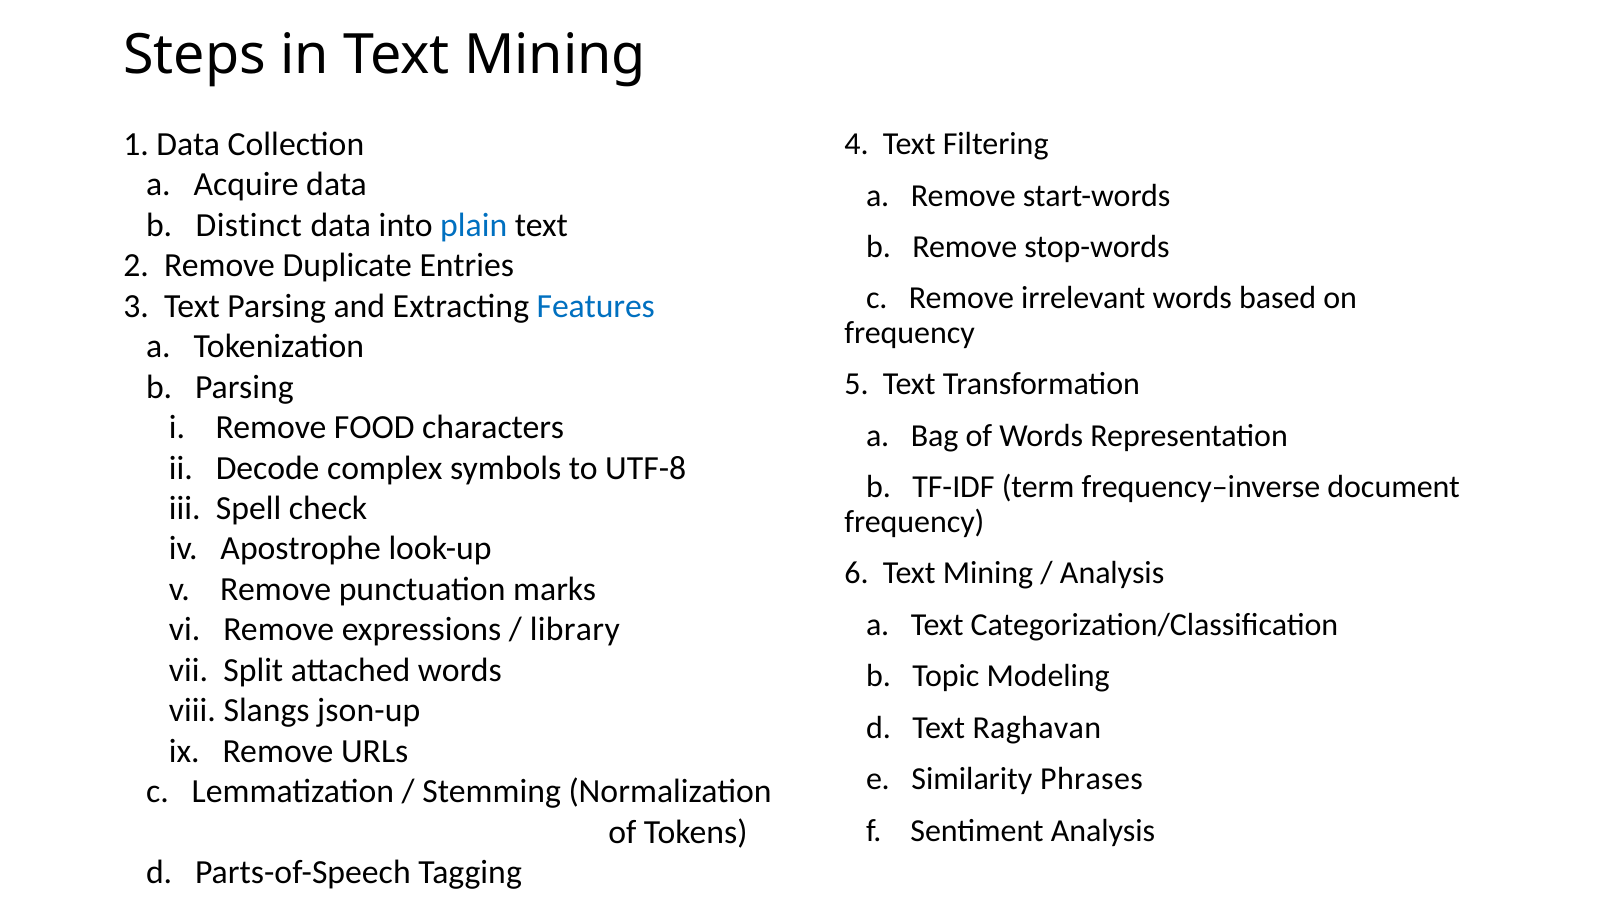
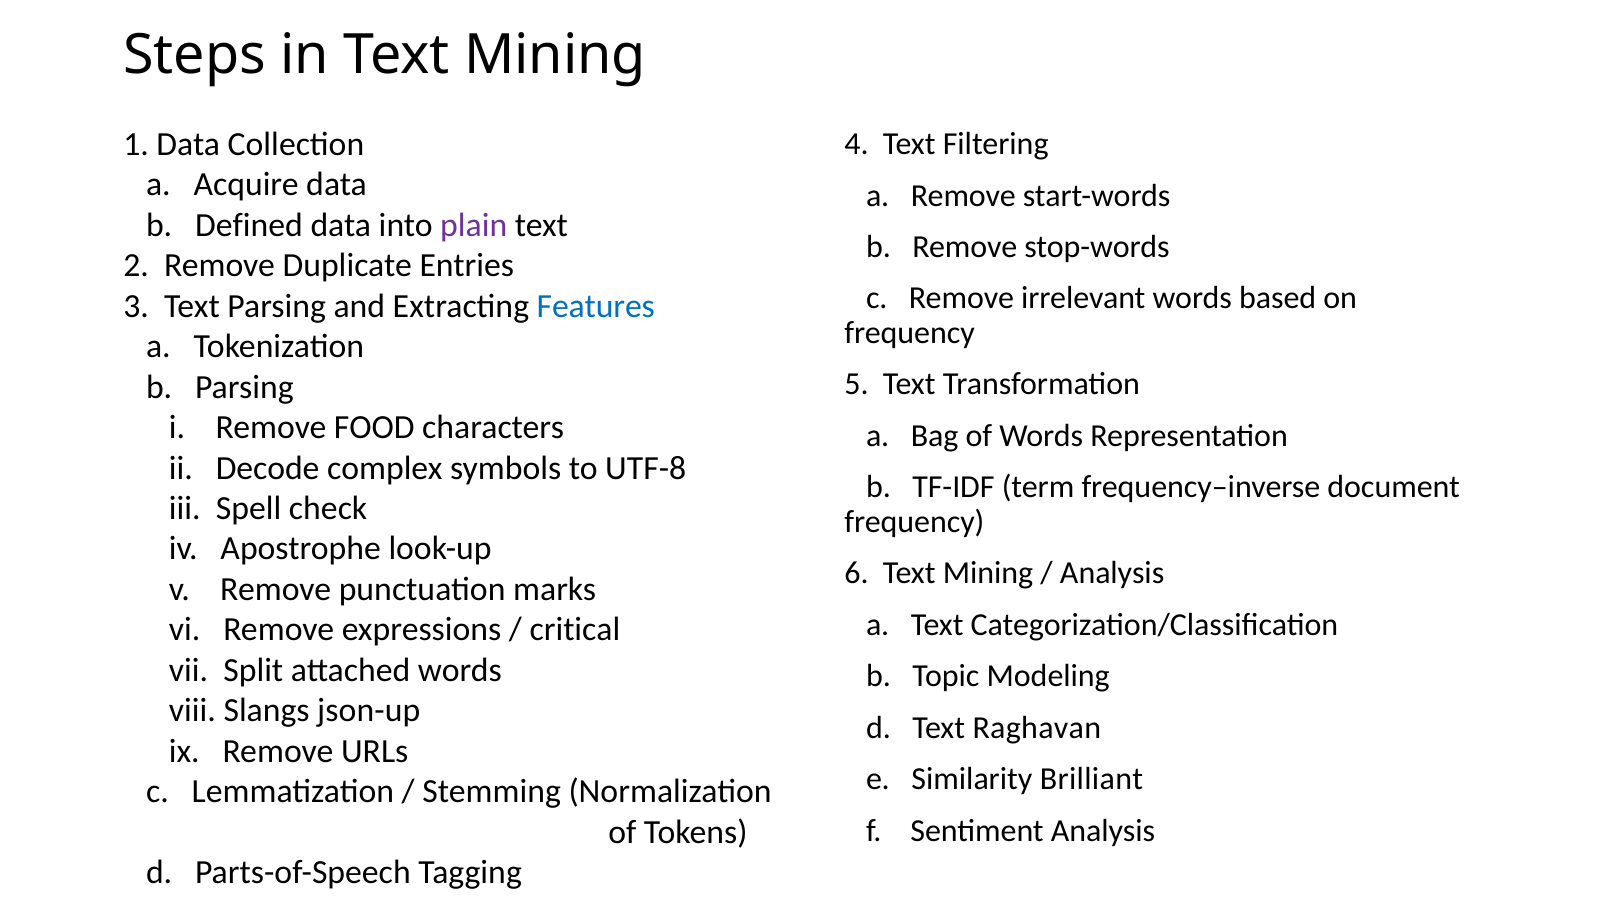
Distinct: Distinct -> Defined (249, 225)
plain colour: blue -> purple (474, 225)
library: library -> critical (575, 629)
Phrases: Phrases -> Brilliant (1091, 779)
